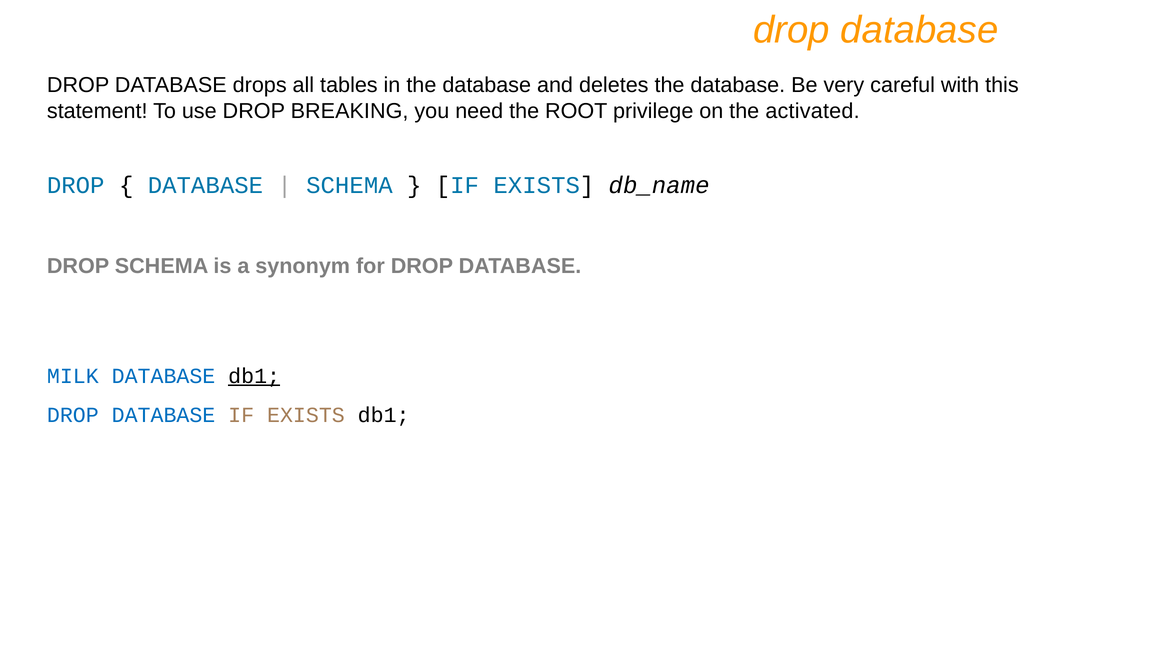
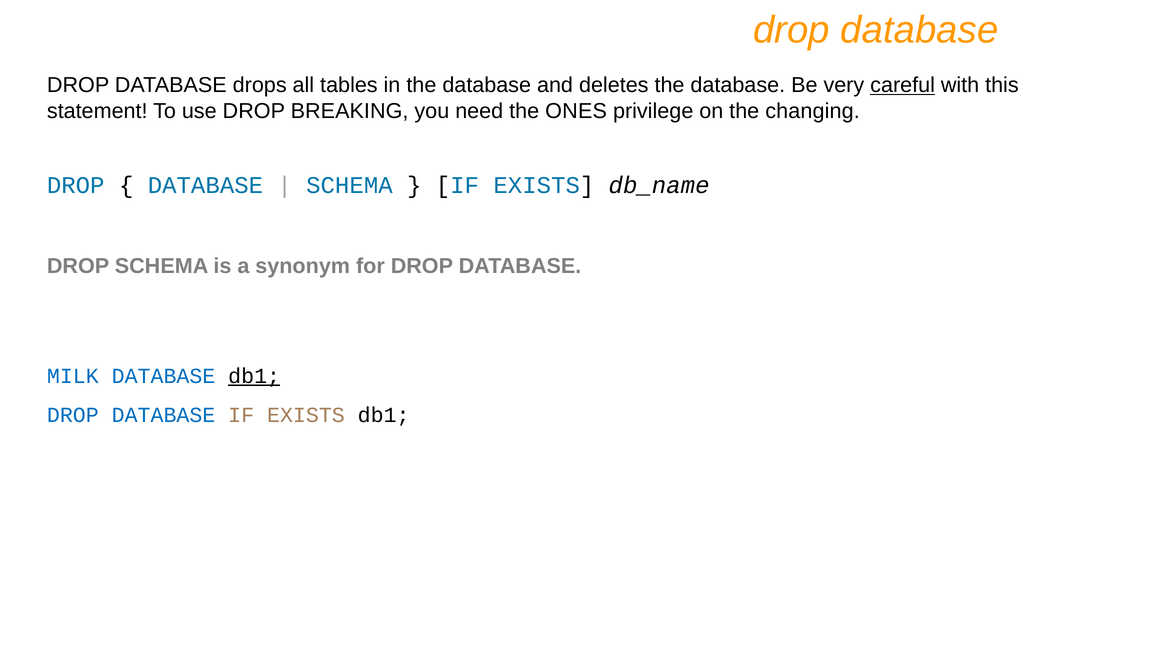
careful underline: none -> present (903, 85)
ROOT: ROOT -> ONES (576, 111)
activated: activated -> changing (813, 111)
